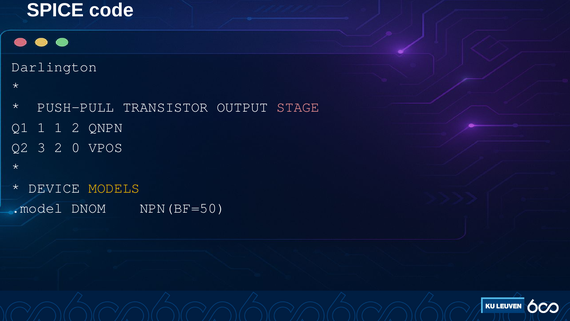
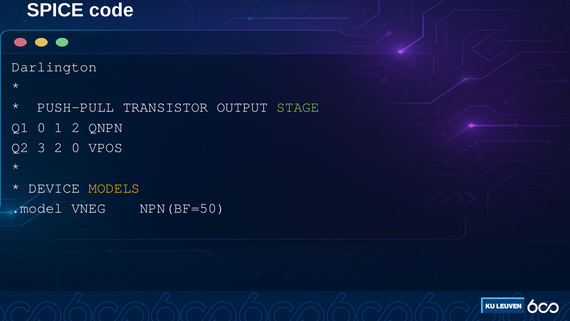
STAGE colour: pink -> light green (298, 107)
Q1 1: 1 -> 0 (41, 127)
DNOM: DNOM -> VNEG (88, 208)
